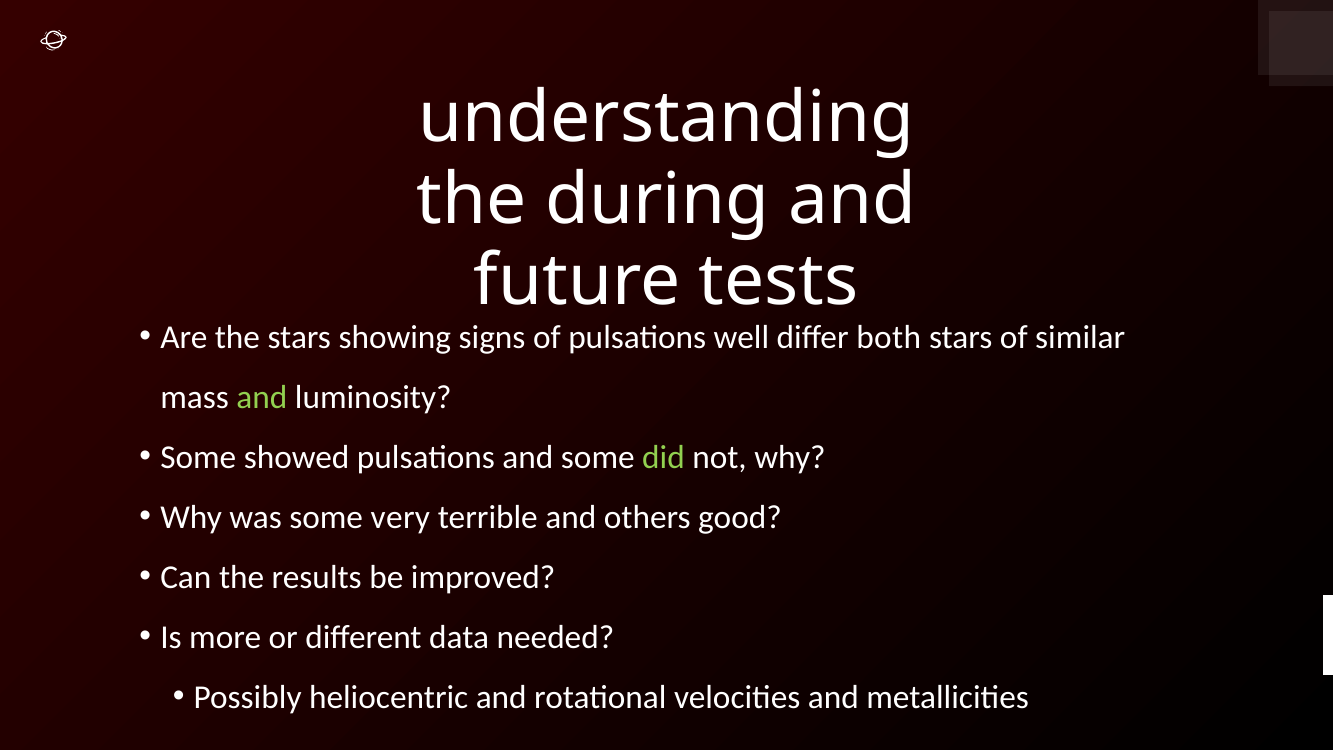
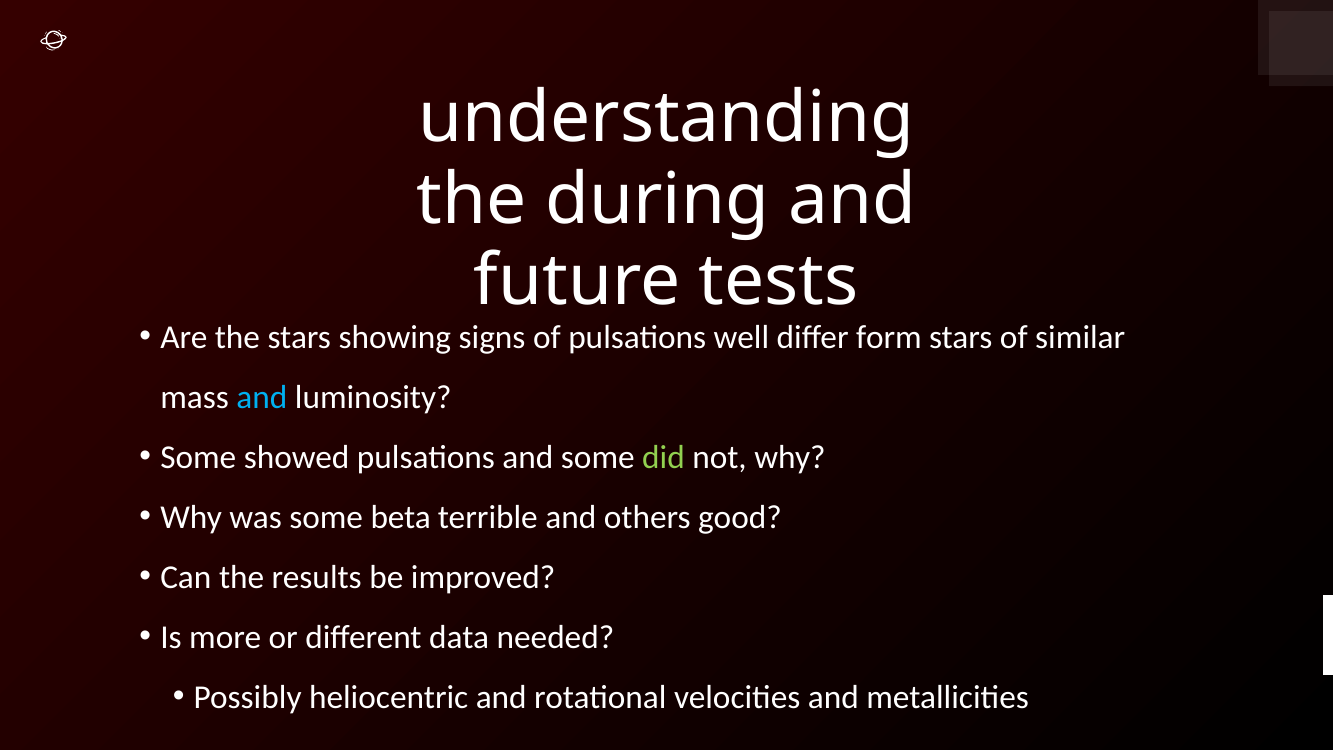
both: both -> form (889, 337)
and colour: light green -> light blue (262, 397)
very: very -> beta (401, 517)
